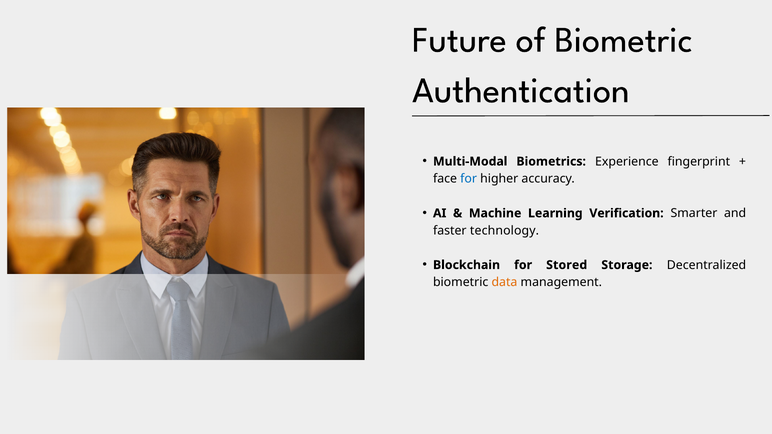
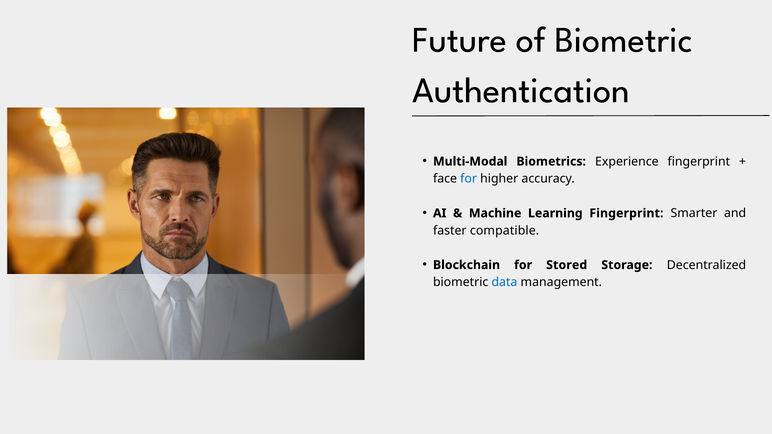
Learning Verification: Verification -> Fingerprint (626, 213)
technology: technology -> compatible (505, 231)
data colour: orange -> blue (504, 282)
